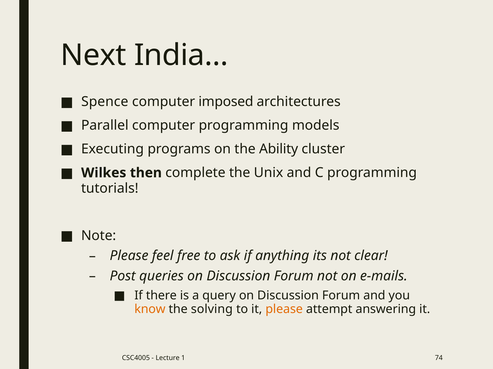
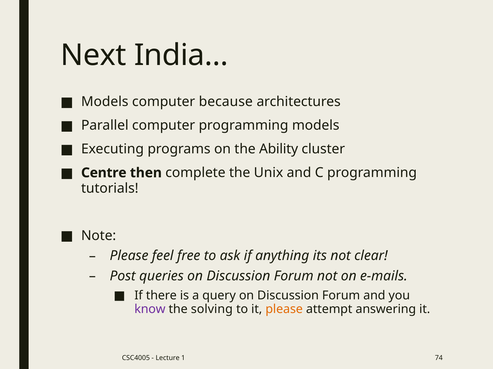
Spence: Spence -> Models (105, 102)
imposed: imposed -> because (226, 102)
Wilkes: Wilkes -> Centre (104, 173)
know colour: orange -> purple (150, 310)
